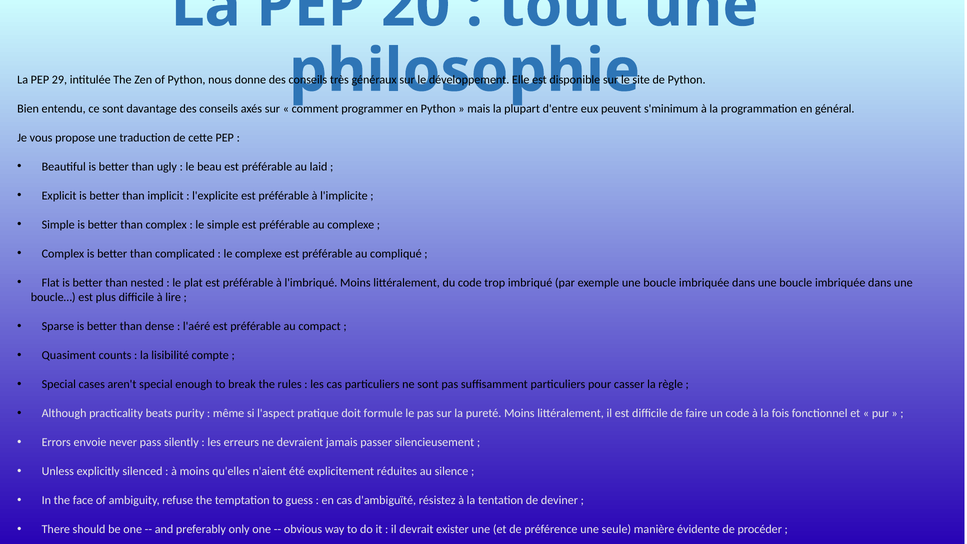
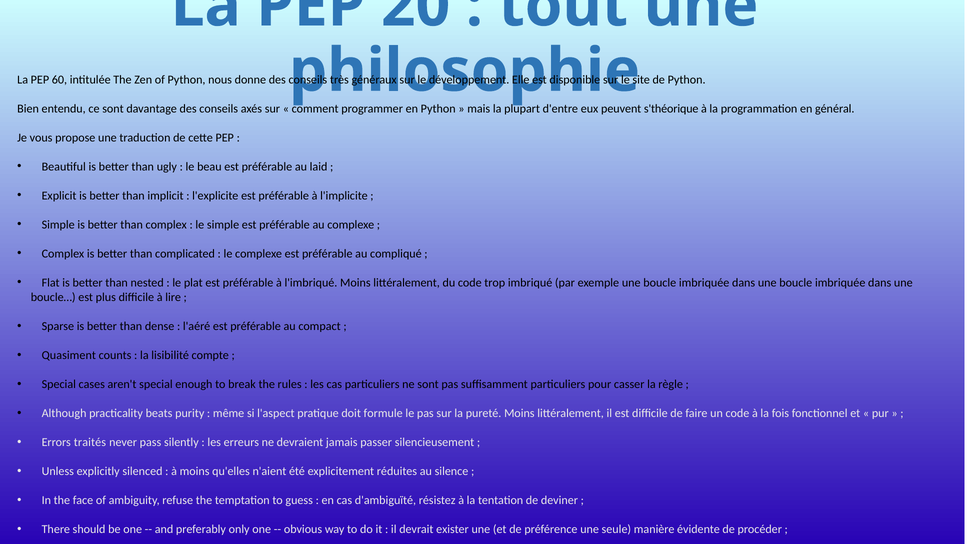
29: 29 -> 60 (59, 80)
s'minimum: s'minimum -> s'théorique (671, 109)
envoie: envoie -> traités (90, 442)
